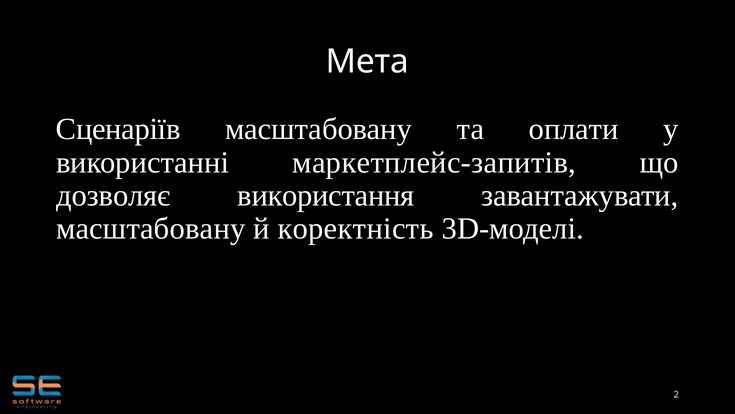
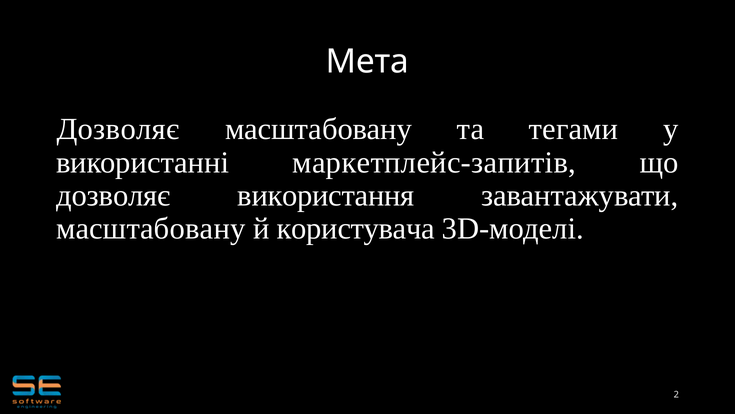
Сценаріїв: Сценаріїв -> Дозволяє (118, 129)
оплати: оплати -> тегами (574, 129)
коректність: коректність -> користувача (356, 228)
